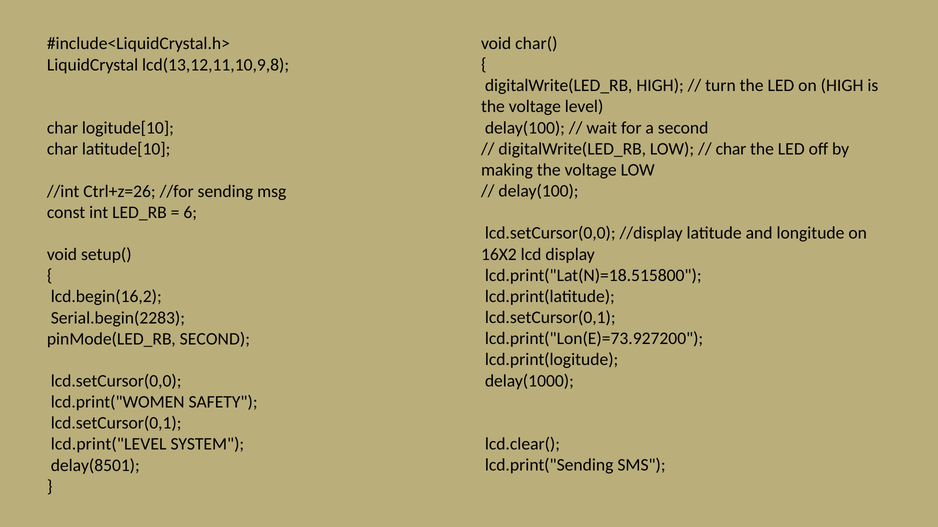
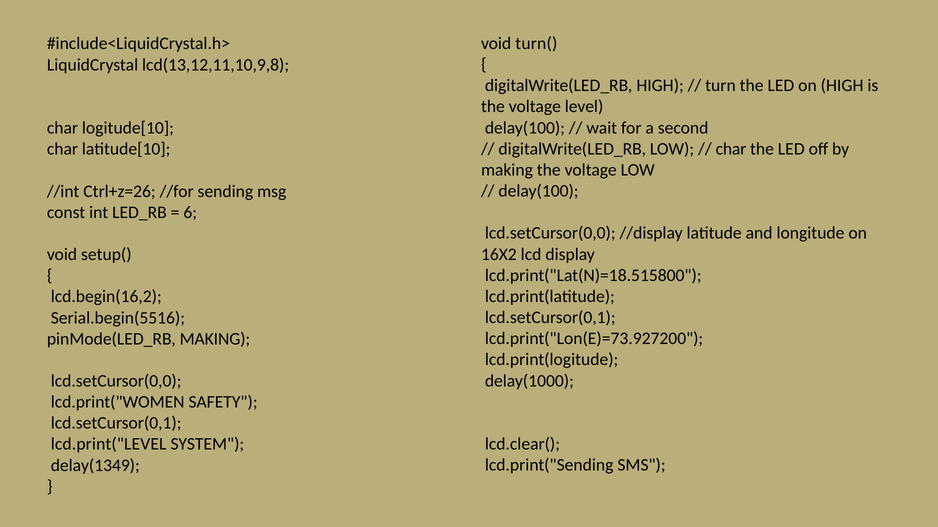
char(: char( -> turn( (536, 43)
Serial.begin(2283: Serial.begin(2283 -> Serial.begin(5516 (118, 318)
pinMode(LED_RB SECOND: SECOND -> MAKING (215, 339)
delay(8501: delay(8501 -> delay(1349 (95, 466)
